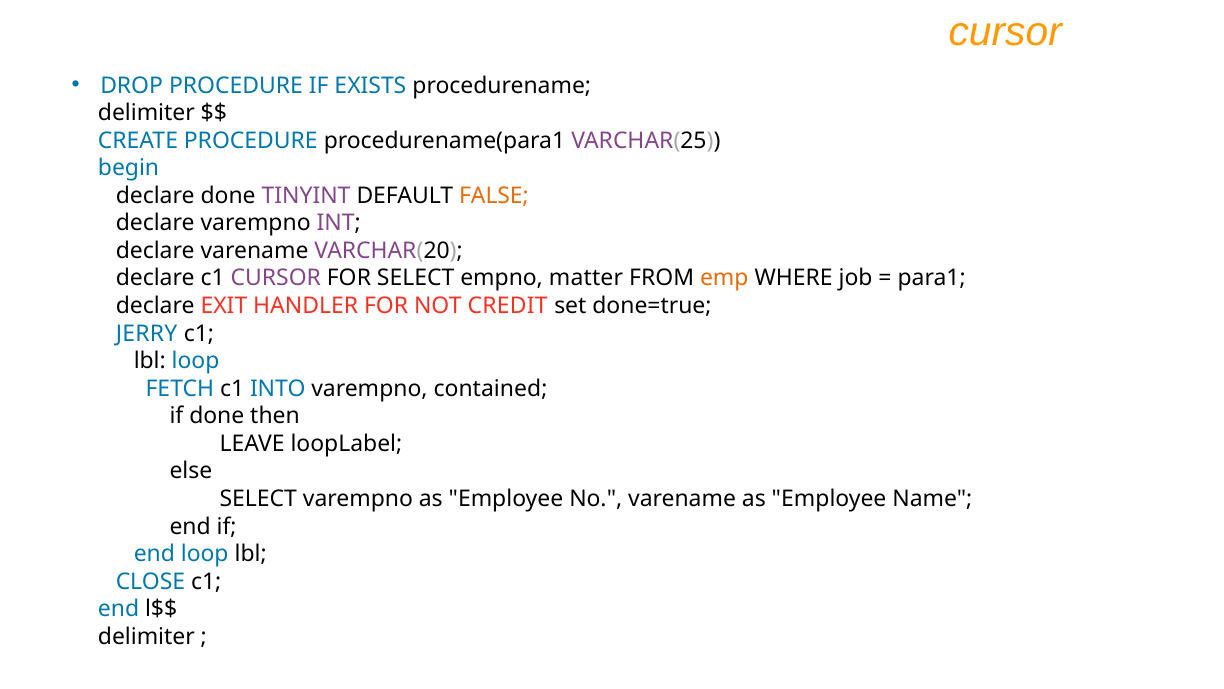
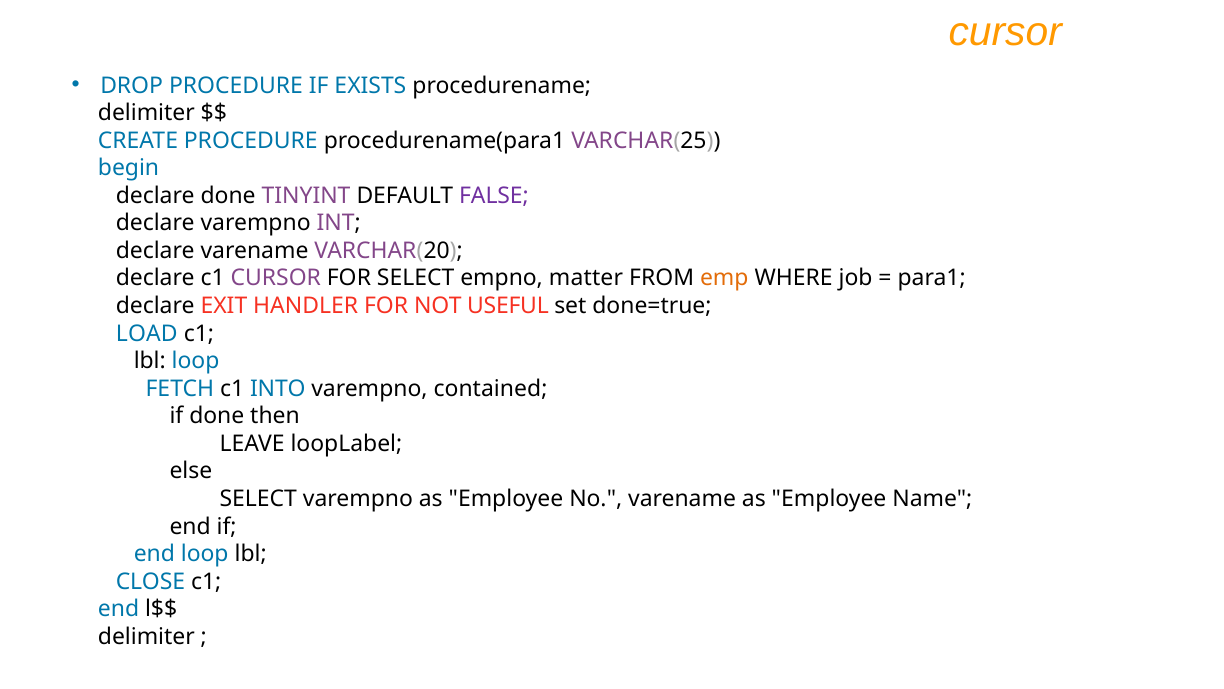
FALSE colour: orange -> purple (494, 196)
CREDIT: CREDIT -> USEFUL (508, 306)
JERRY: JERRY -> LOAD (147, 333)
